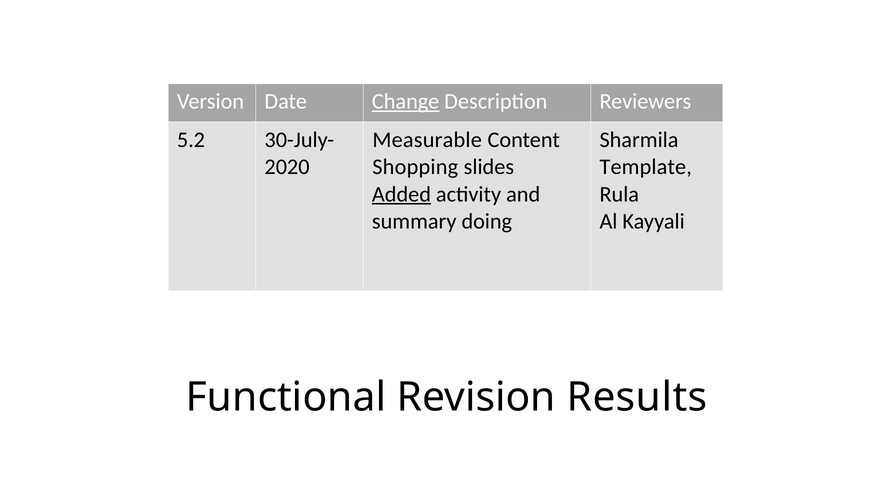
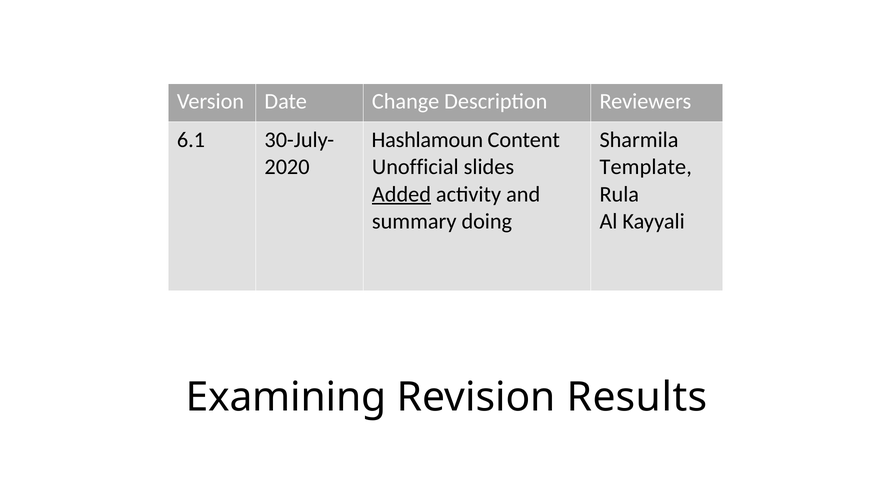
Change underline: present -> none (406, 102)
5.2: 5.2 -> 6.1 (191, 140)
Measurable: Measurable -> Hashlamoun (427, 140)
Shopping: Shopping -> Unofficial (415, 167)
Functional: Functional -> Examining (286, 397)
